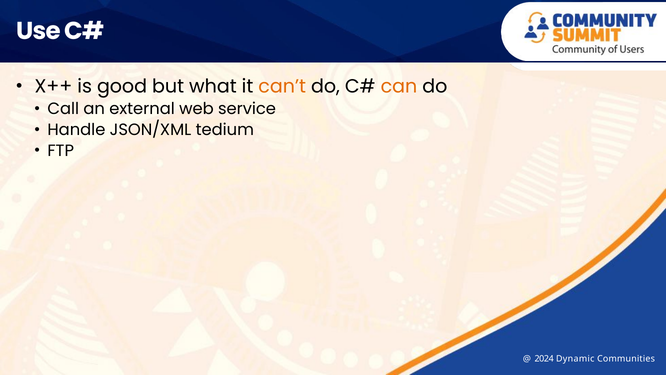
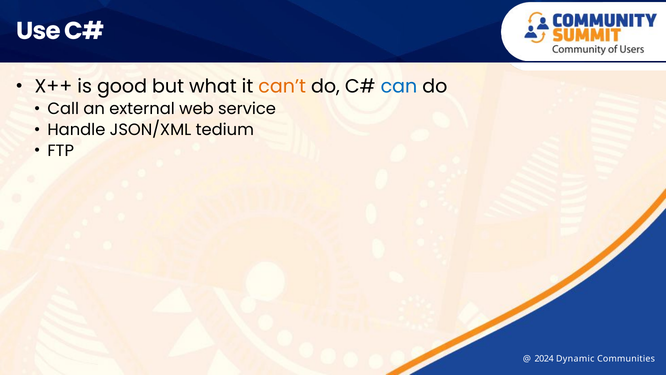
can colour: orange -> blue (399, 86)
